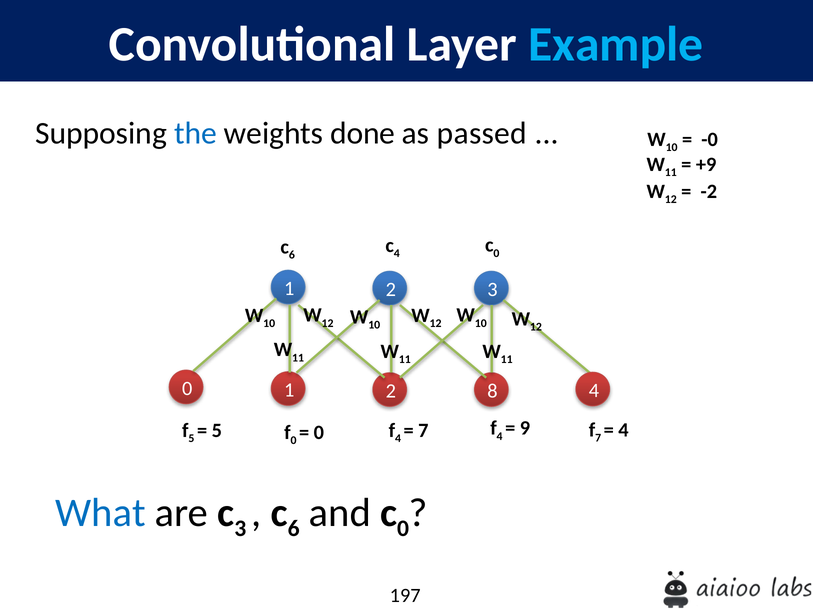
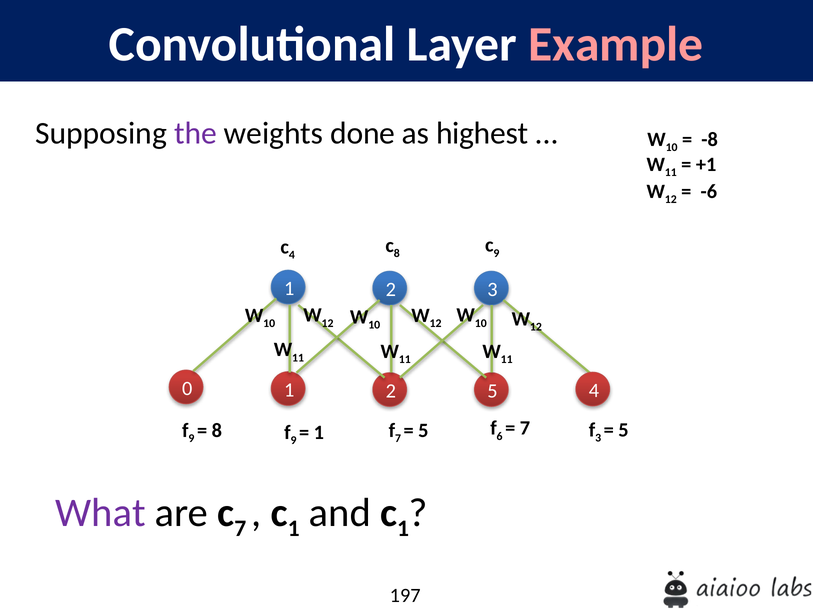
Example colour: light blue -> pink (616, 44)
the colour: blue -> purple (195, 134)
passed: passed -> highest (482, 134)
-0: -0 -> -8 (710, 140)
+9: +9 -> +1 (706, 165)
-2: -2 -> -6 (709, 192)
6: 6 -> 4 (292, 255)
4: 4 -> 8 (397, 254)
0: 0 -> 9 (496, 253)
2 8: 8 -> 5 (492, 391)
7: 7 -> 3 (598, 438)
4: 4 -> 5 (623, 430)
5: 5 -> 9 (191, 439)
5: 5 -> 8 (217, 431)
0: 0 -> 9 (294, 441)
0: 0 -> 1 (319, 433)
4: 4 -> 7 (398, 439)
7: 7 -> 5 (423, 431)
4: 4 -> 6 (500, 437)
9: 9 -> 7 (525, 429)
What colour: blue -> purple (101, 513)
3: 3 -> 7 (240, 529)
6: 6 -> 1 (294, 529)
0: 0 -> 1 (403, 529)
